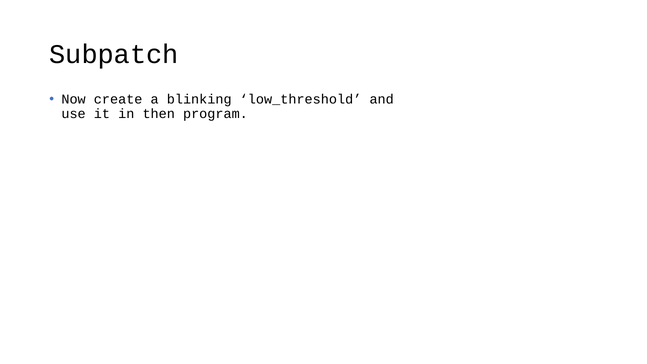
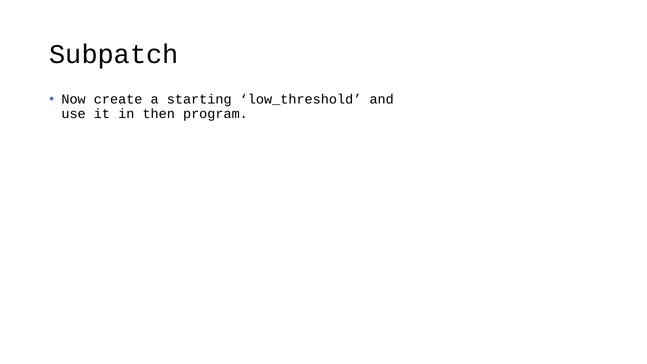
blinking: blinking -> starting (199, 99)
